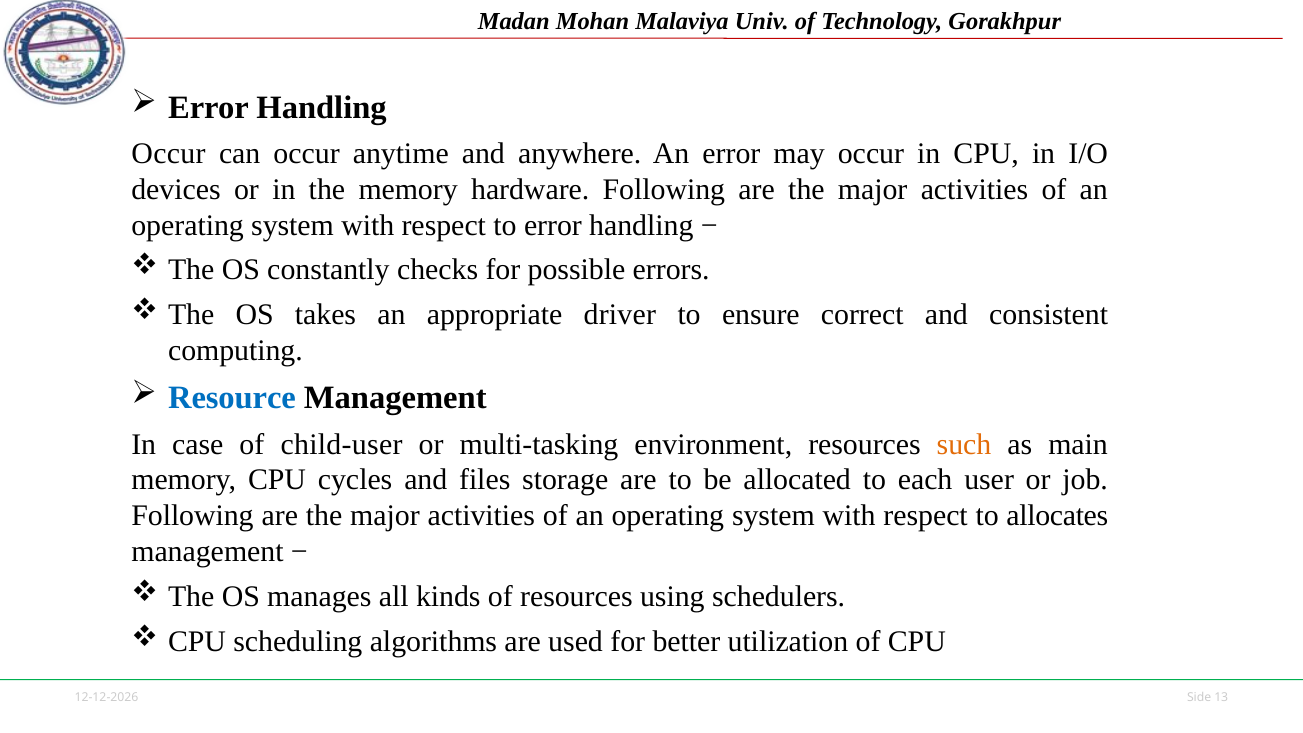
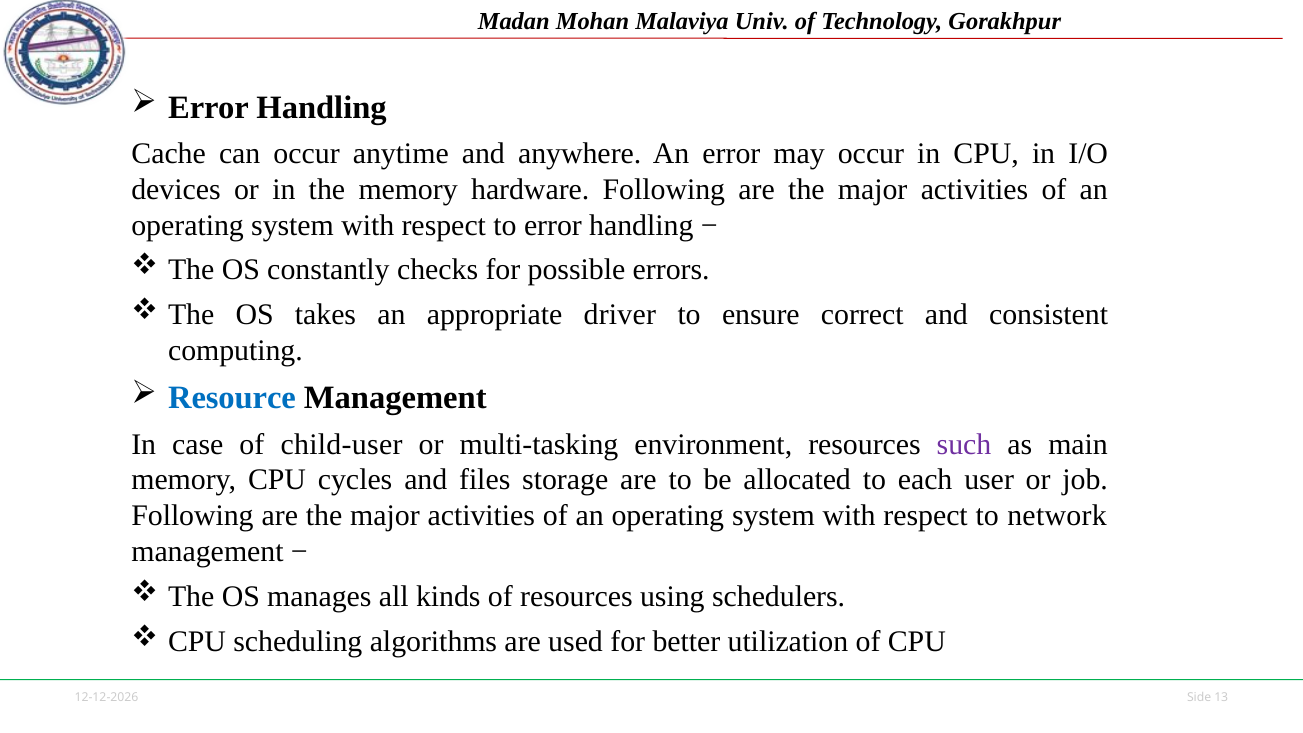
Occur: Occur -> Cache (169, 154)
such colour: orange -> purple (964, 444)
allocates: allocates -> network (1057, 516)
